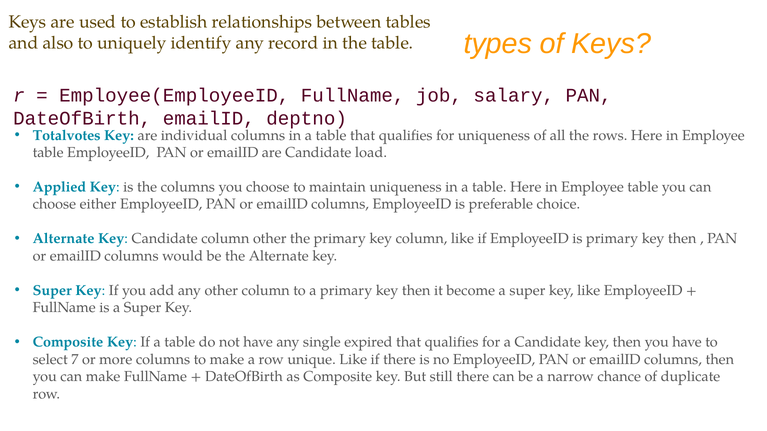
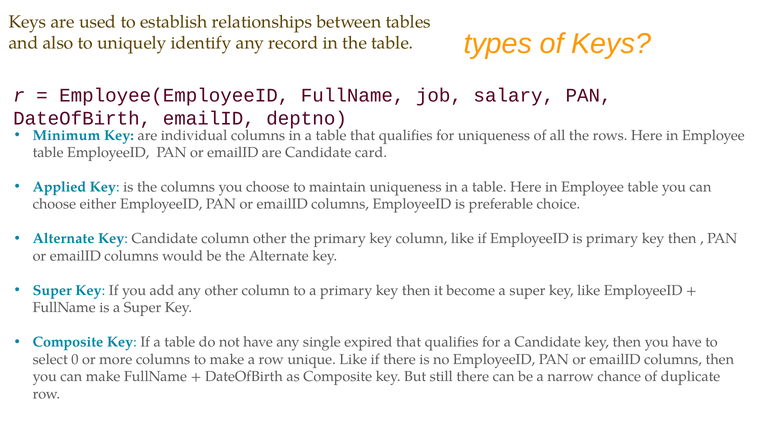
Totalvotes: Totalvotes -> Minimum (67, 135)
load: load -> card (371, 153)
7: 7 -> 0 (75, 360)
